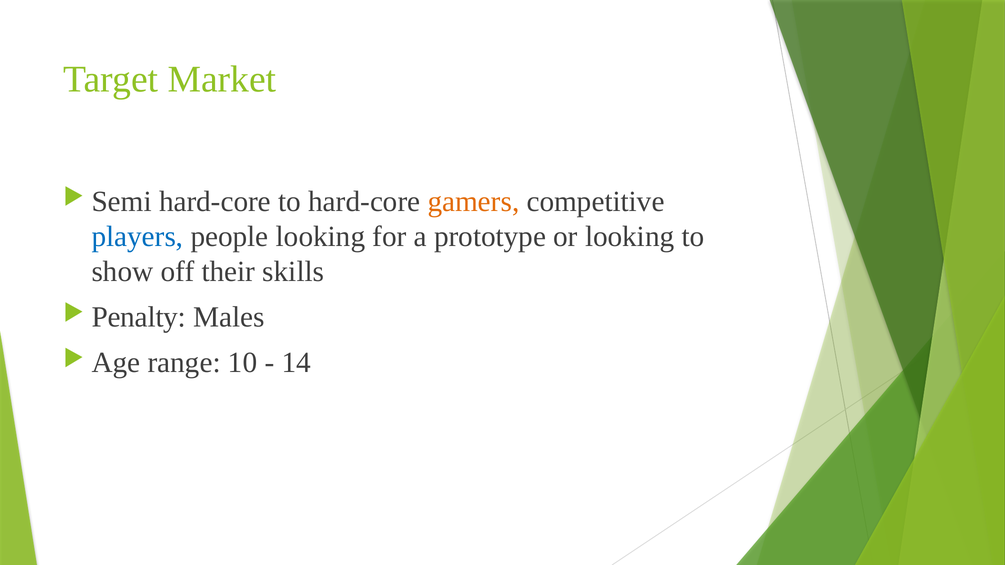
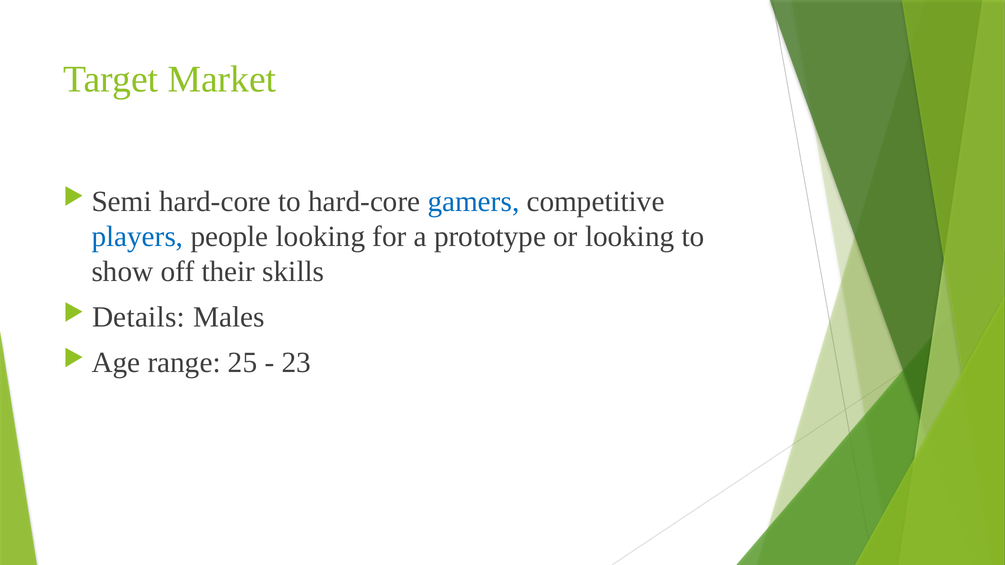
gamers colour: orange -> blue (473, 201)
Penalty: Penalty -> Details (139, 317)
10: 10 -> 25 (243, 363)
14: 14 -> 23 (296, 363)
